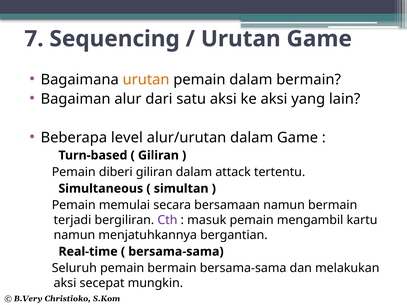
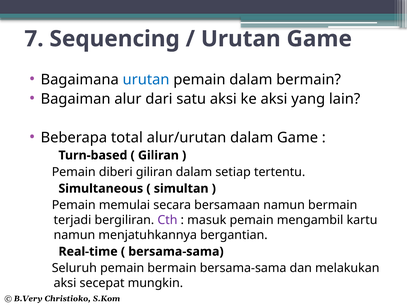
urutan colour: orange -> blue (146, 80)
level: level -> total (127, 138)
attack: attack -> setiap (233, 172)
